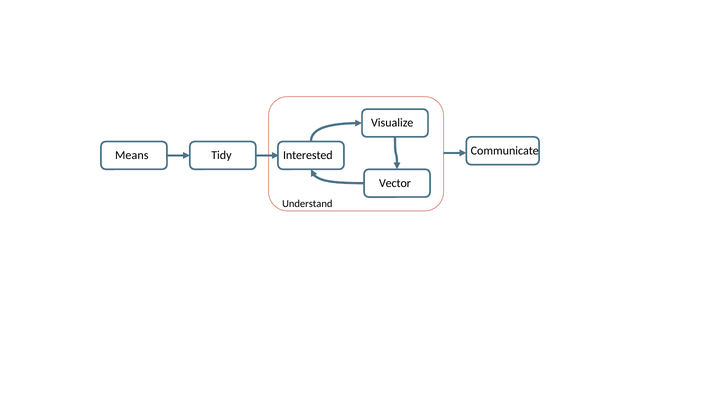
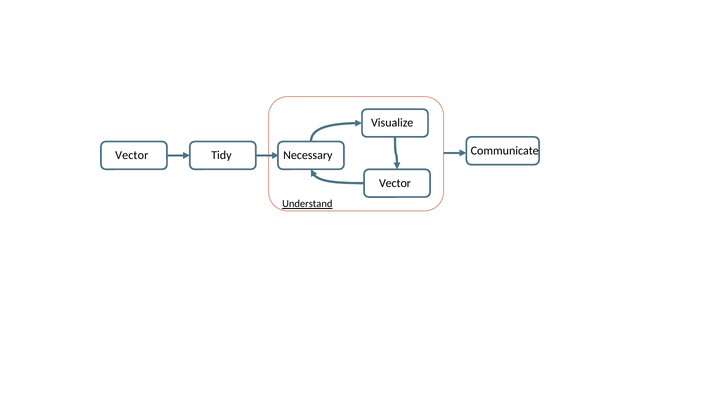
Means: Means -> Vector (132, 155)
Interested: Interested -> Necessary (308, 155)
Understand underline: none -> present (307, 204)
